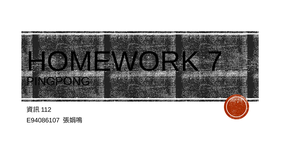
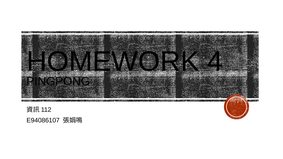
7: 7 -> 4 (215, 62)
